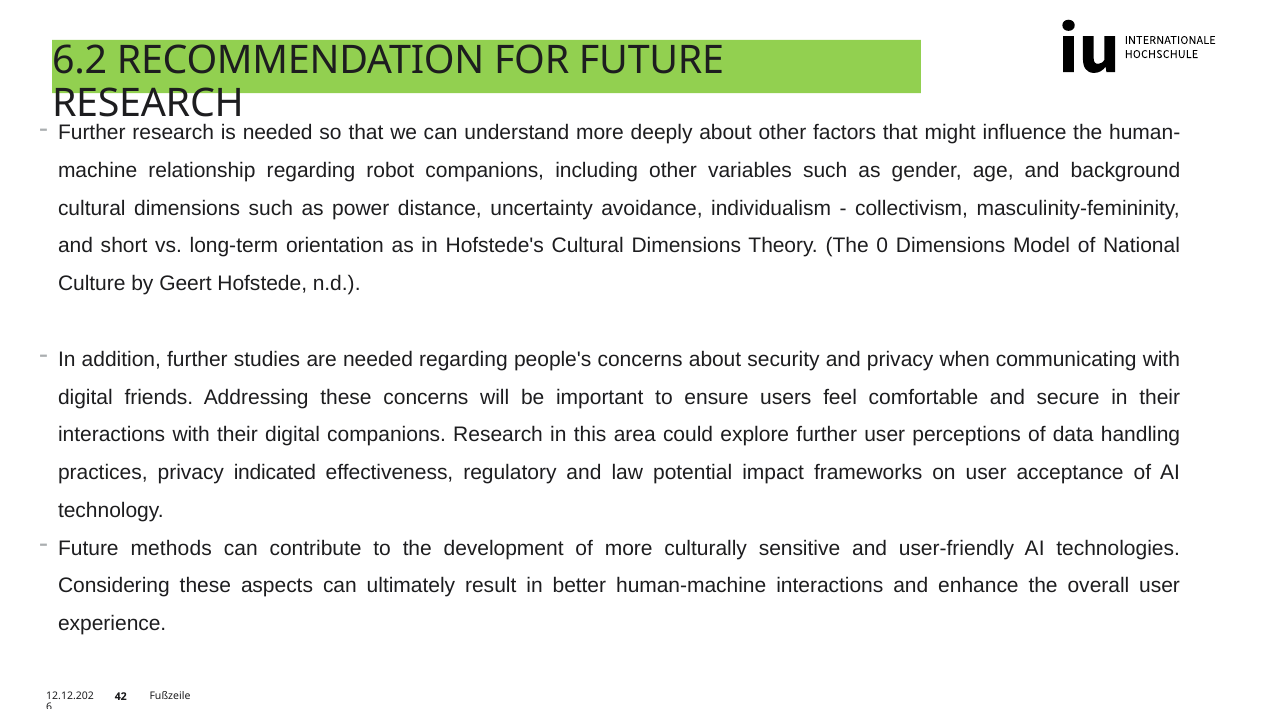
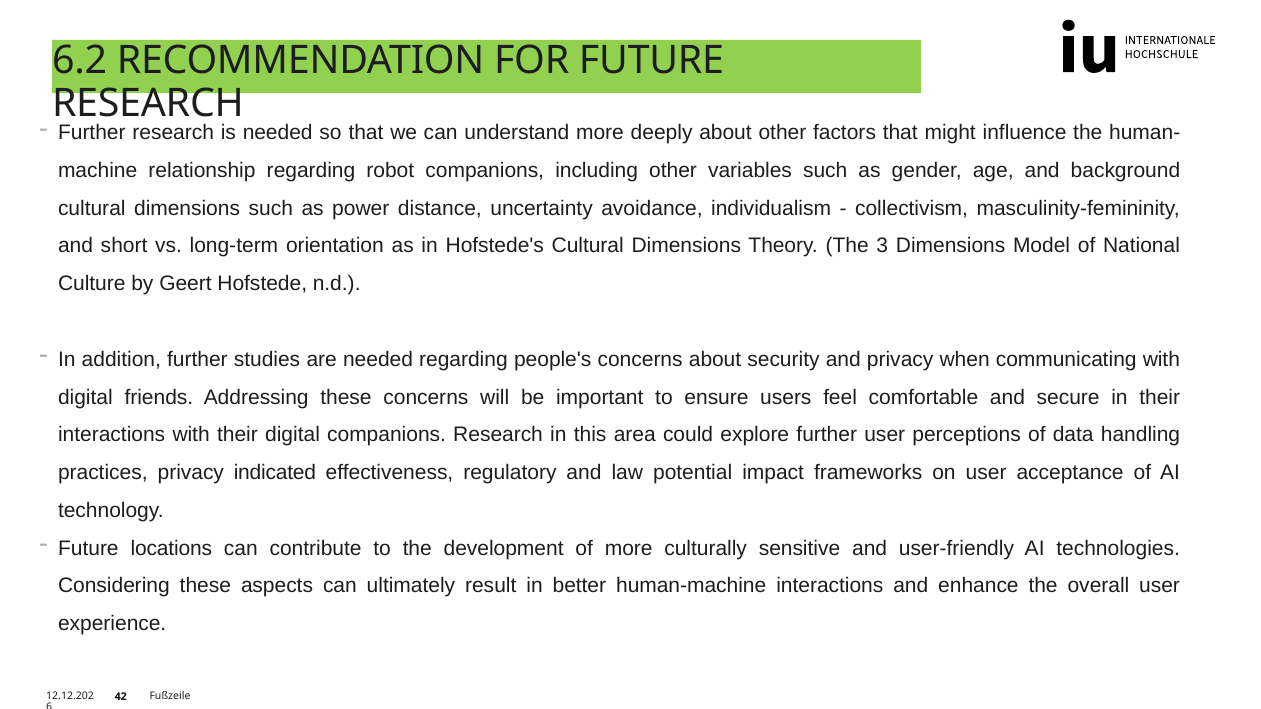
0: 0 -> 3 (882, 246)
methods: methods -> locations (171, 548)
